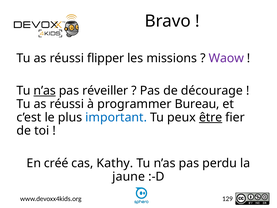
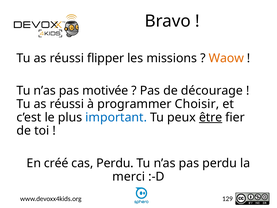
Waow colour: purple -> orange (226, 58)
n’as underline: present -> none (45, 91)
réveiller: réveiller -> motivée (105, 91)
Bureau: Bureau -> Choisir (197, 104)
cas Kathy: Kathy -> Perdu (115, 163)
jaune: jaune -> merci (129, 176)
